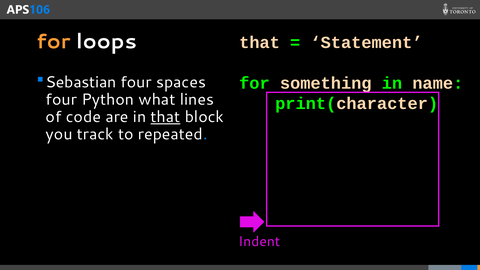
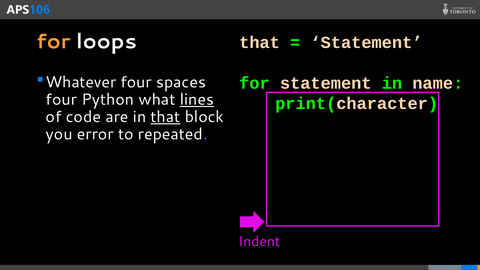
Sebastian: Sebastian -> Whatever (81, 82)
for something: something -> statement (326, 83)
lines underline: none -> present (197, 100)
track: track -> error (95, 134)
